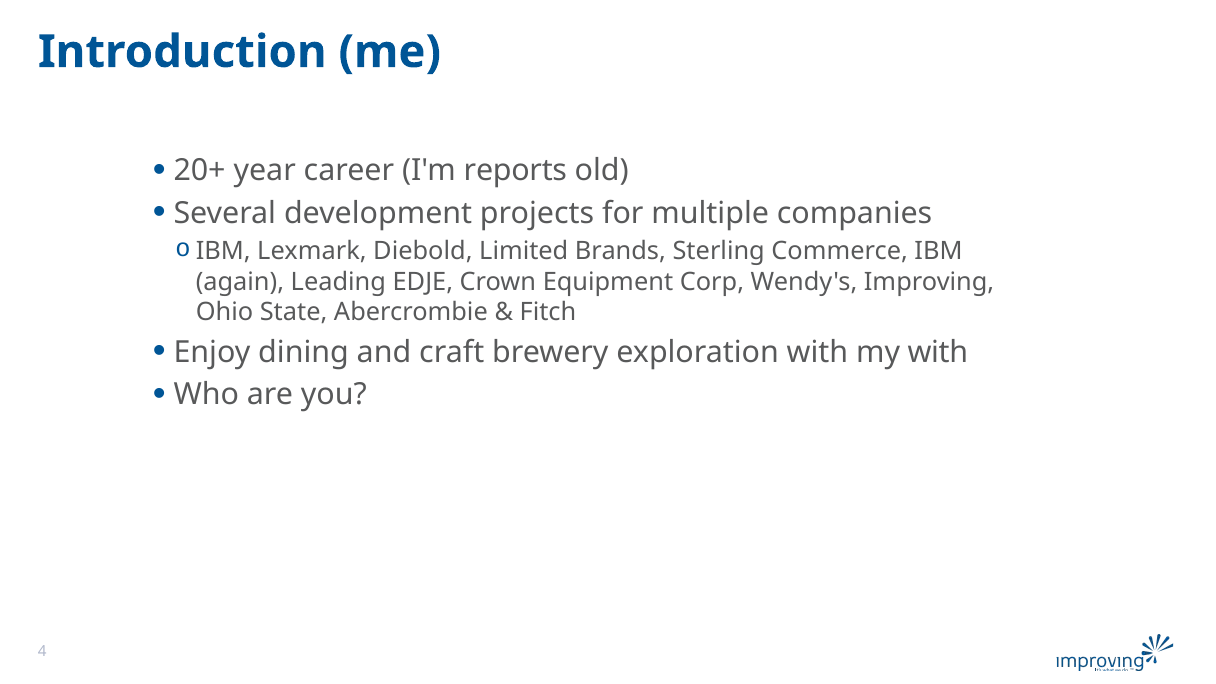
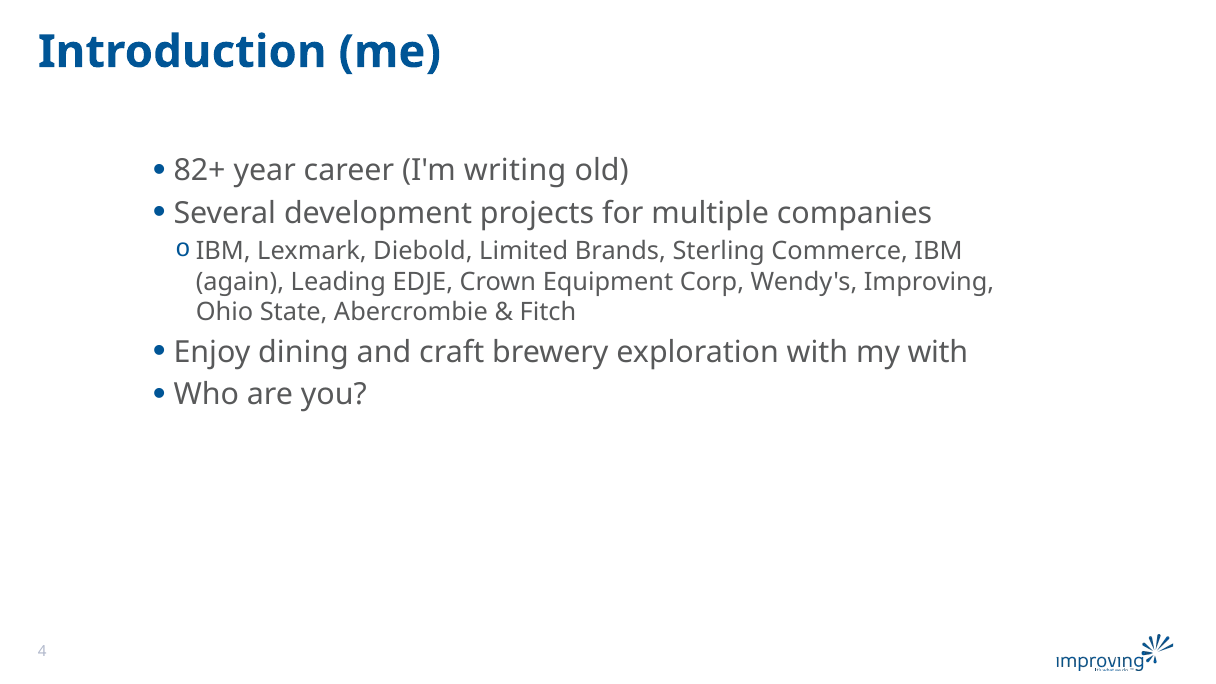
20+: 20+ -> 82+ (200, 171)
reports: reports -> writing (515, 171)
